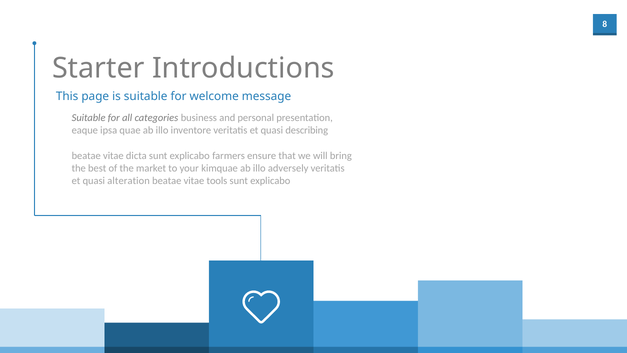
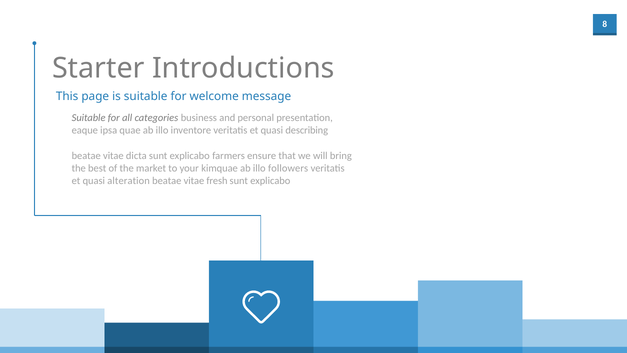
adversely: adversely -> followers (288, 168)
tools: tools -> fresh (217, 180)
